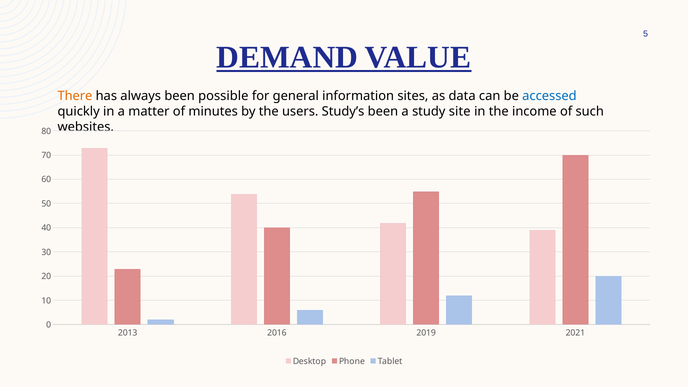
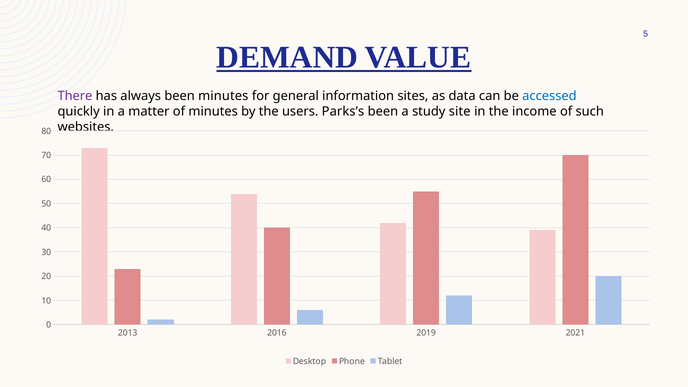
There colour: orange -> purple (75, 96)
been possible: possible -> minutes (223, 96)
Study’s: Study’s -> Parks’s (343, 111)
